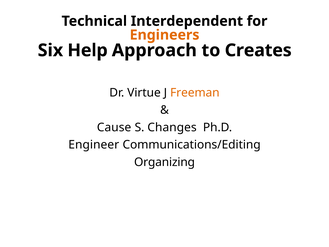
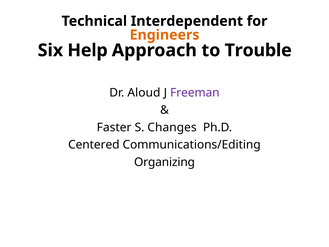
Creates: Creates -> Trouble (258, 50)
Virtue: Virtue -> Aloud (144, 92)
Freeman colour: orange -> purple (195, 92)
Cause: Cause -> Faster (114, 127)
Engineer: Engineer -> Centered (94, 145)
